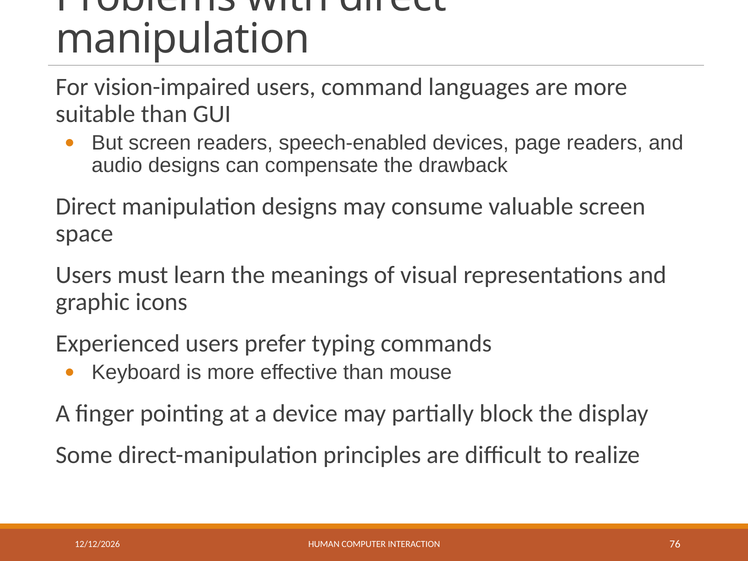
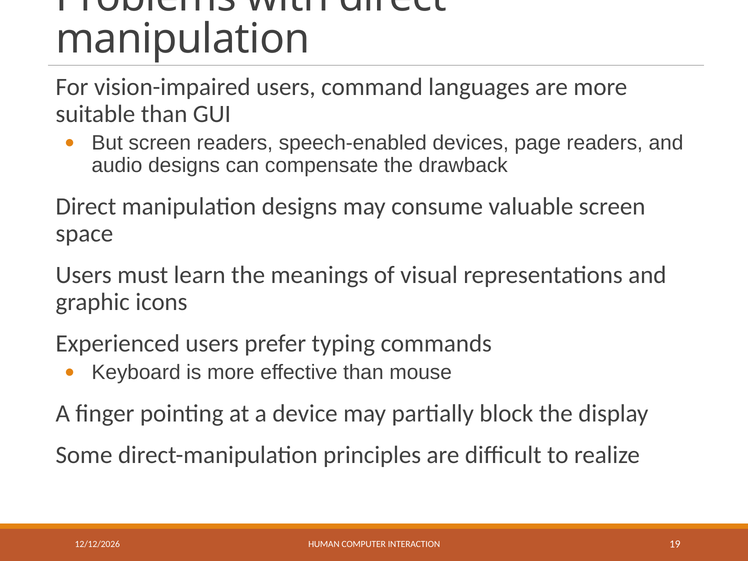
76: 76 -> 19 (675, 544)
